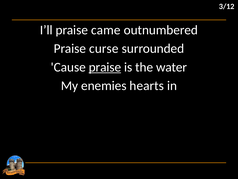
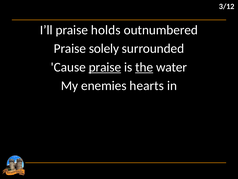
came: came -> holds (106, 30)
curse: curse -> solely (104, 48)
the underline: none -> present (144, 67)
